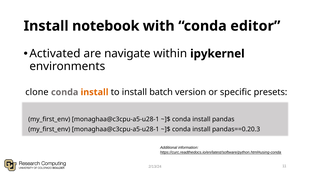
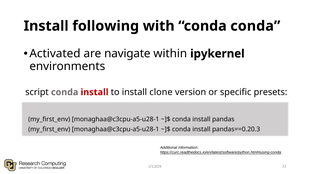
notebook: notebook -> following (106, 26)
conda editor: editor -> conda (255, 26)
clone: clone -> script (37, 92)
install colour: orange -> red (95, 92)
batch: batch -> clone (161, 92)
